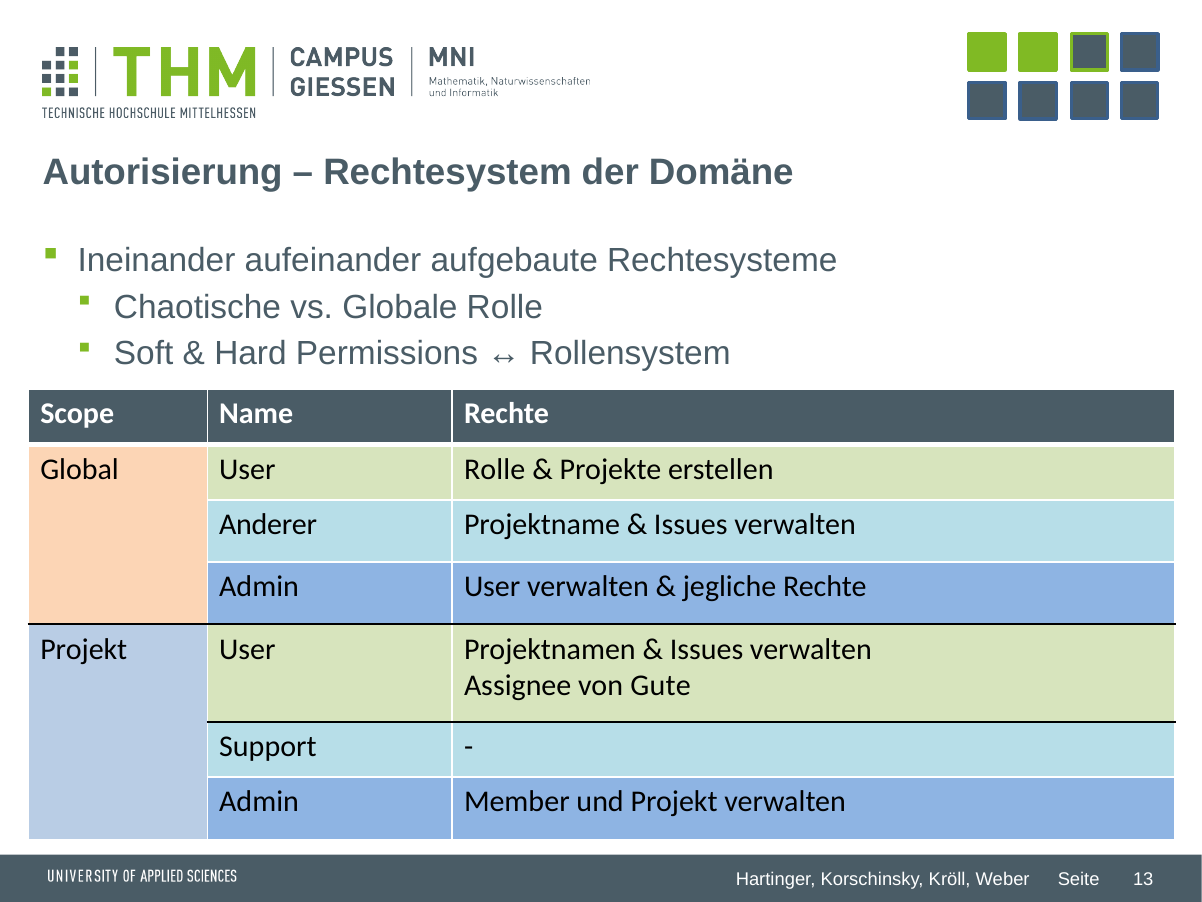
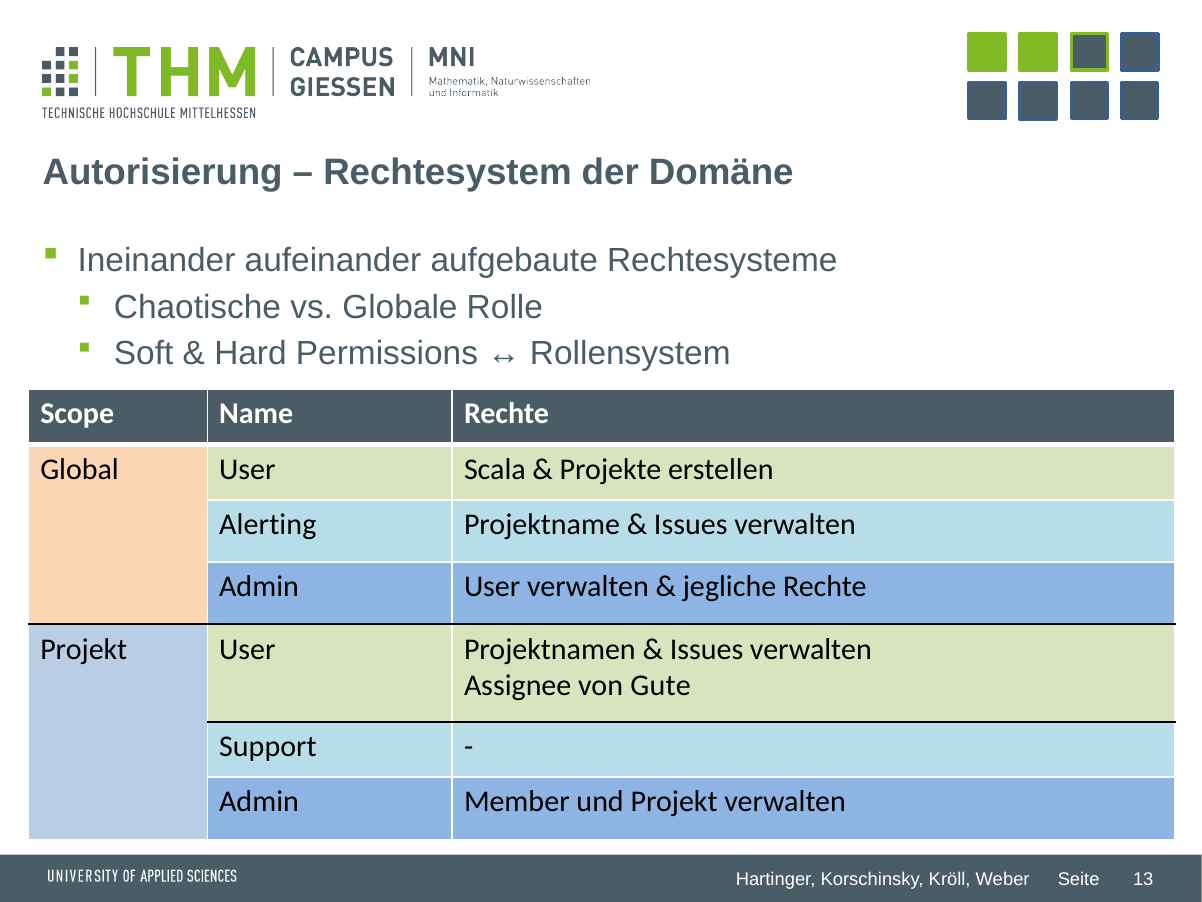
User Rolle: Rolle -> Scala (495, 469)
Anderer: Anderer -> Alerting (268, 524)
